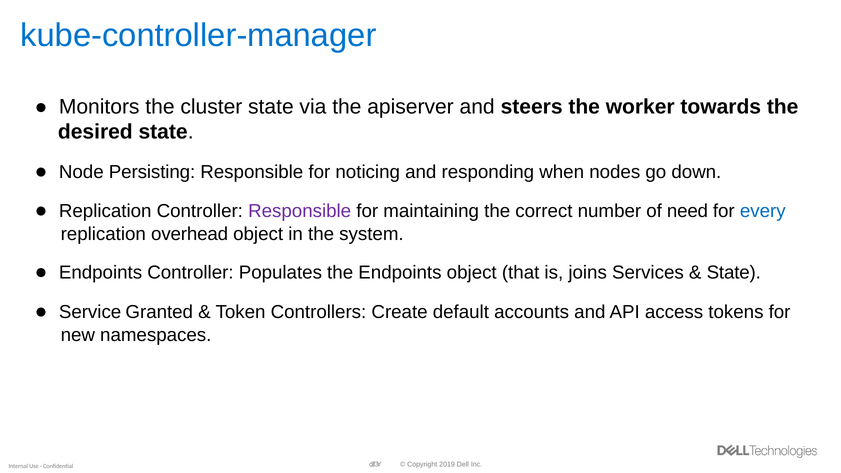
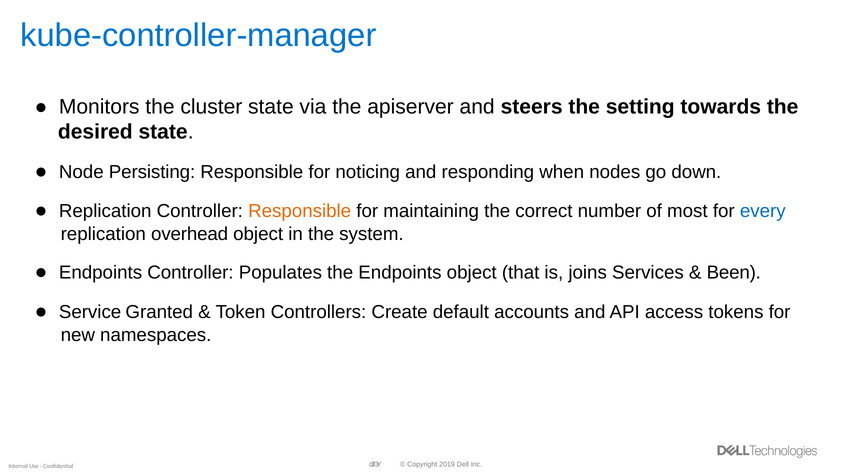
worker: worker -> setting (640, 107)
Responsible colour: purple -> orange (300, 211)
need: need -> most (687, 211)
State: State -> Been (734, 273)
